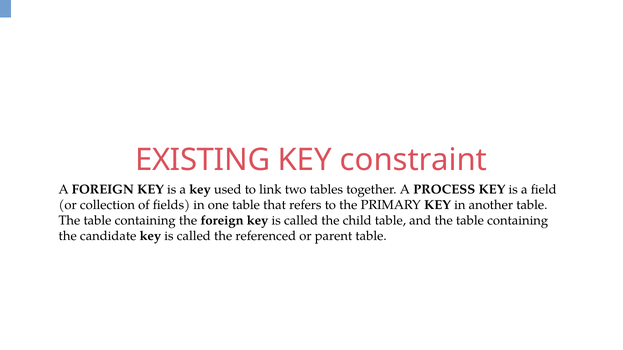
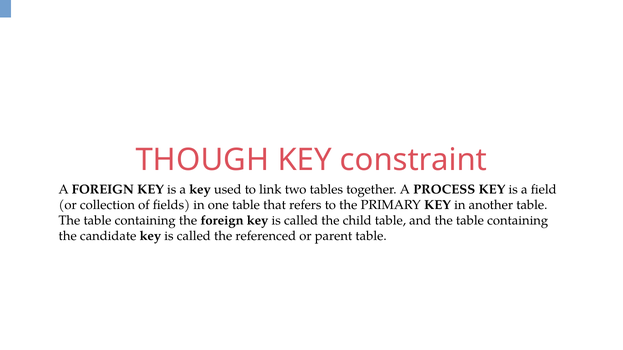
EXISTING: EXISTING -> THOUGH (202, 160)
